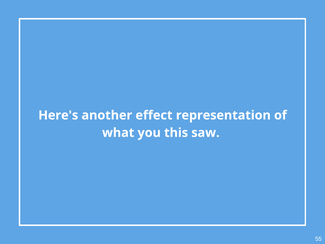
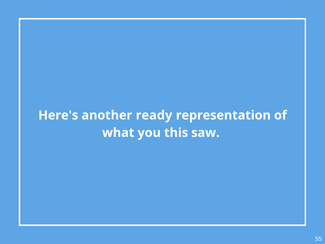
effect: effect -> ready (154, 115)
